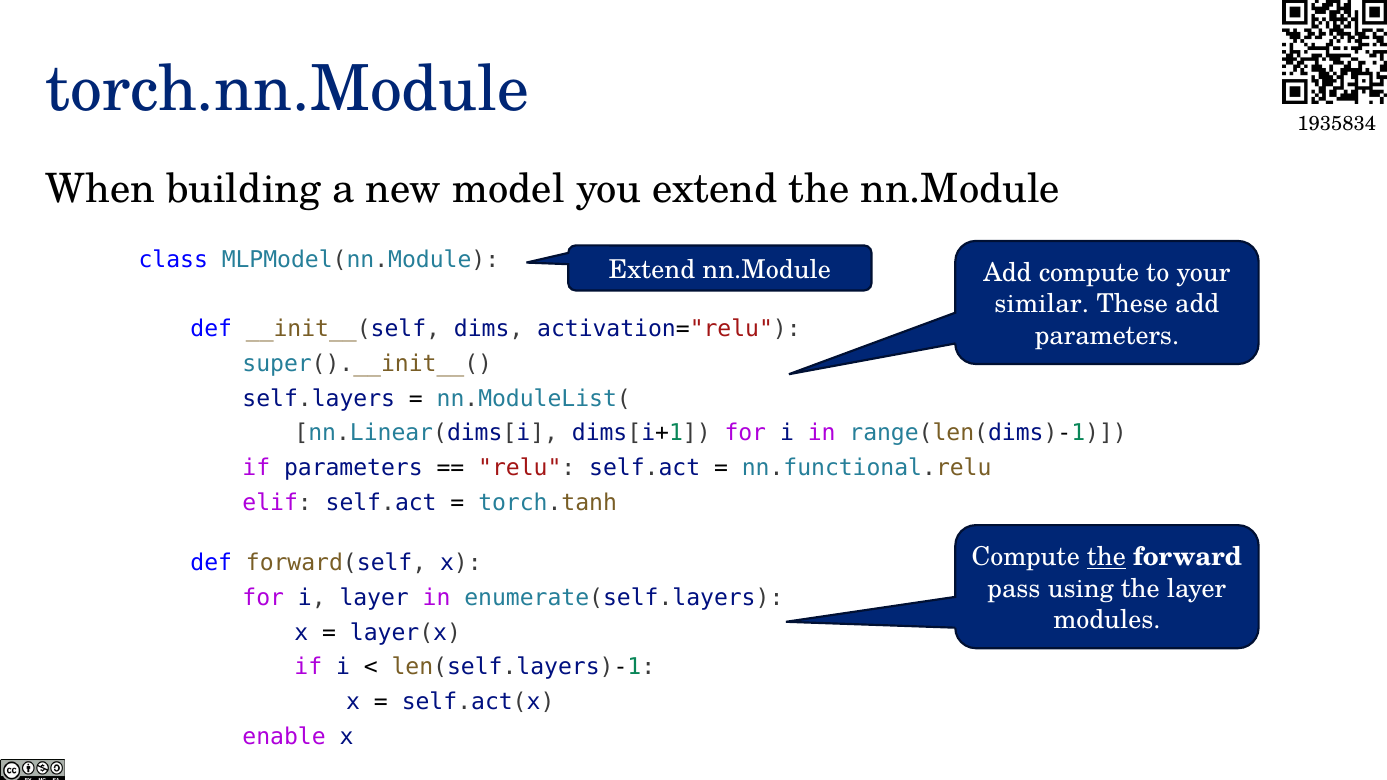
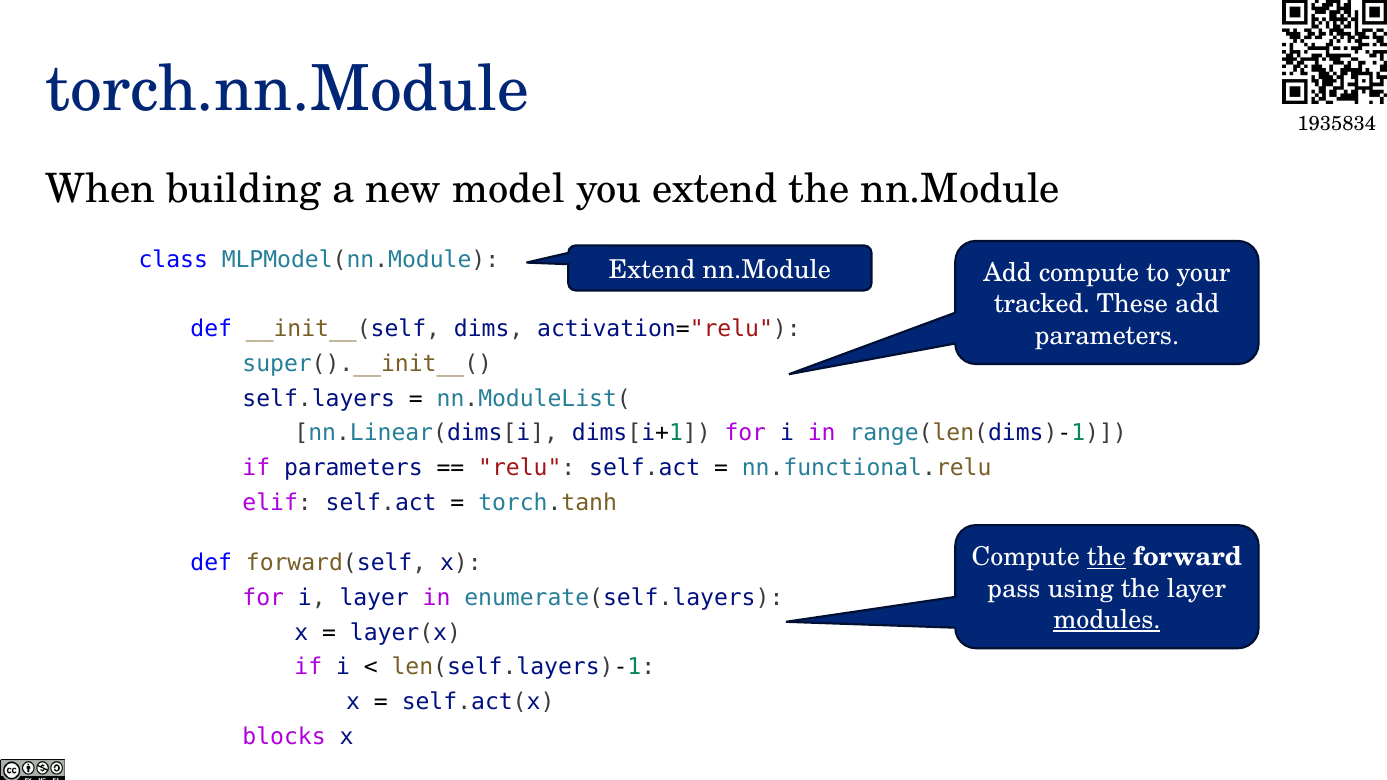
similar: similar -> tracked (1042, 304)
modules underline: none -> present (1107, 620)
enable: enable -> blocks (284, 737)
